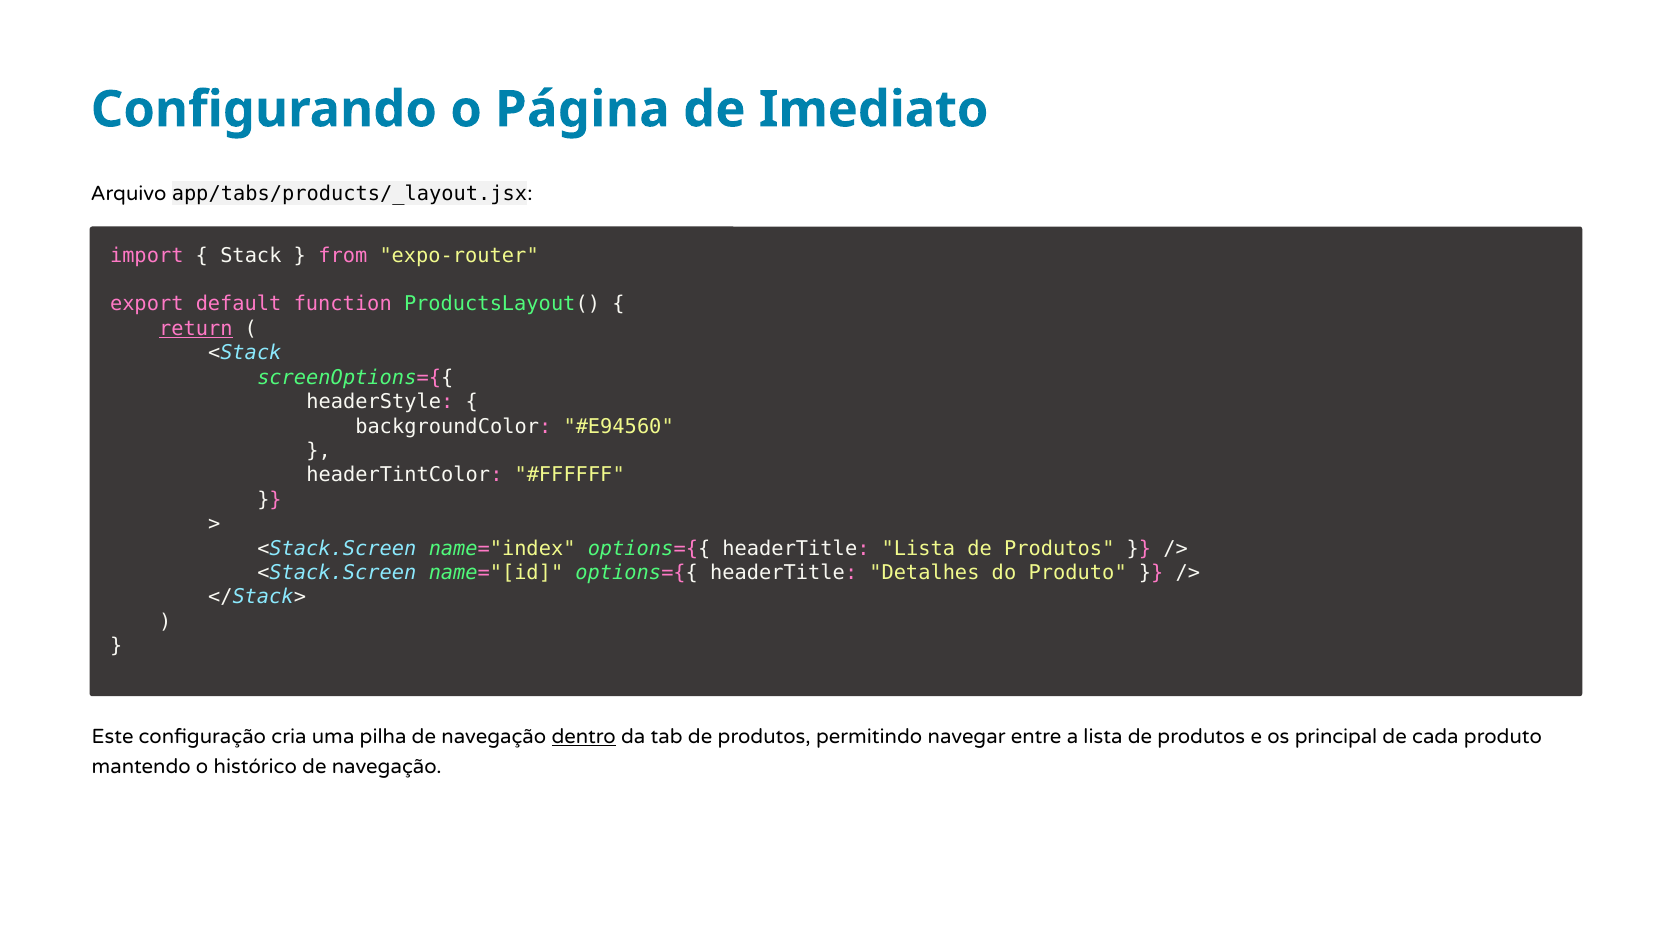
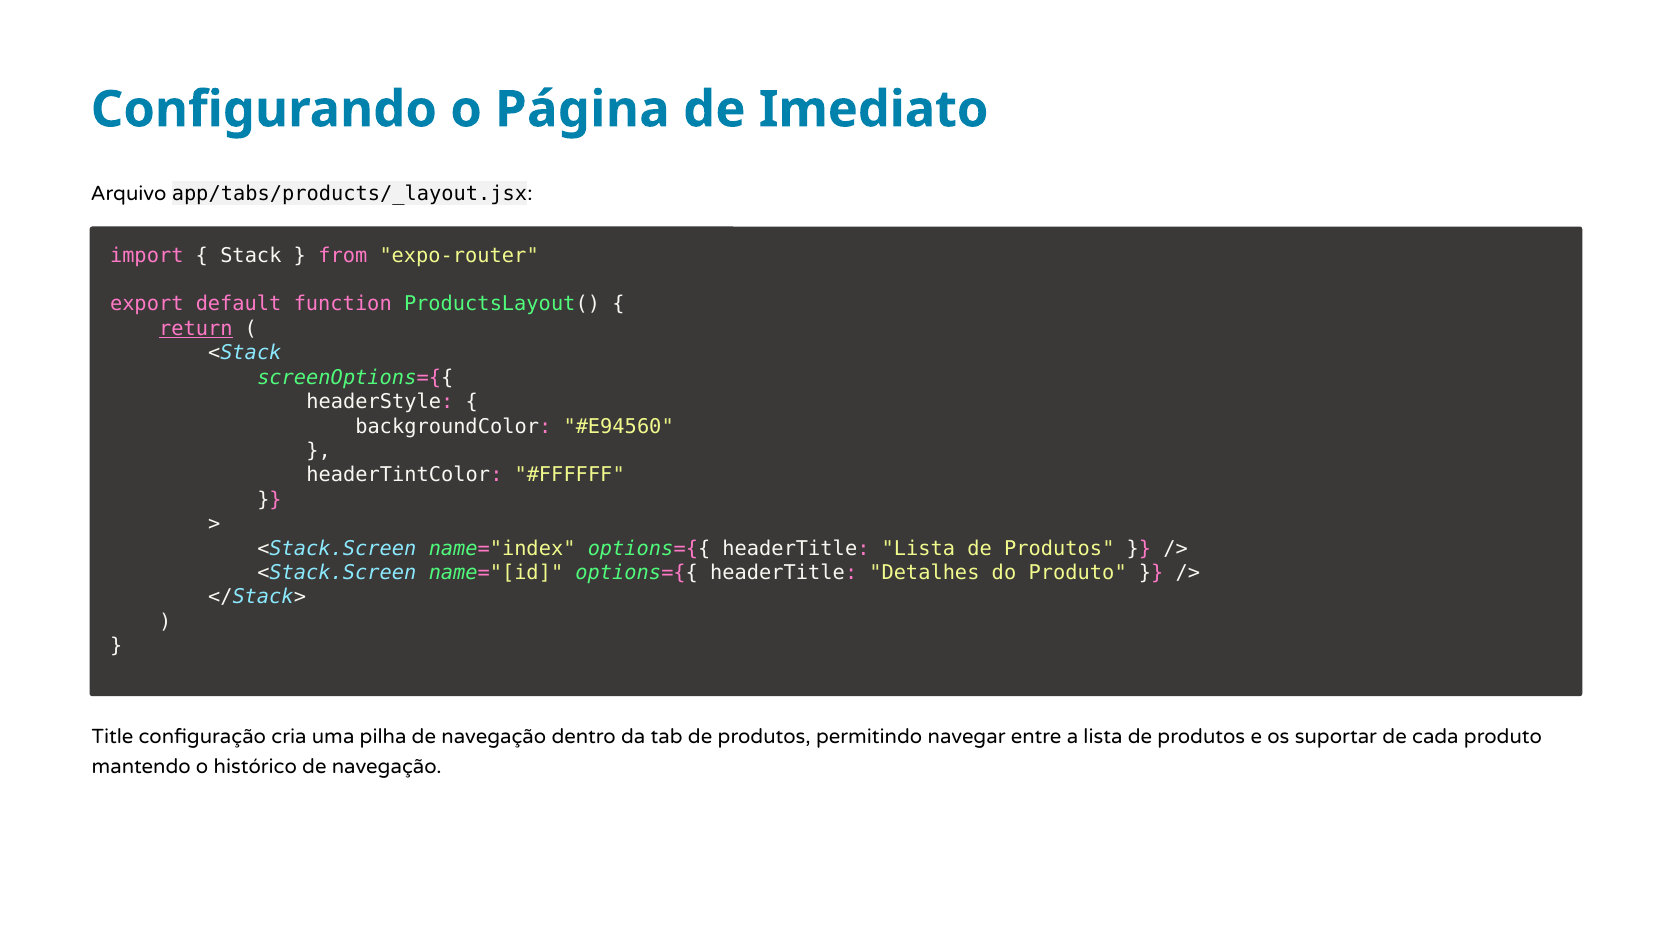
Este: Este -> Title (113, 736)
dentro underline: present -> none (584, 736)
principal: principal -> suportar (1336, 736)
